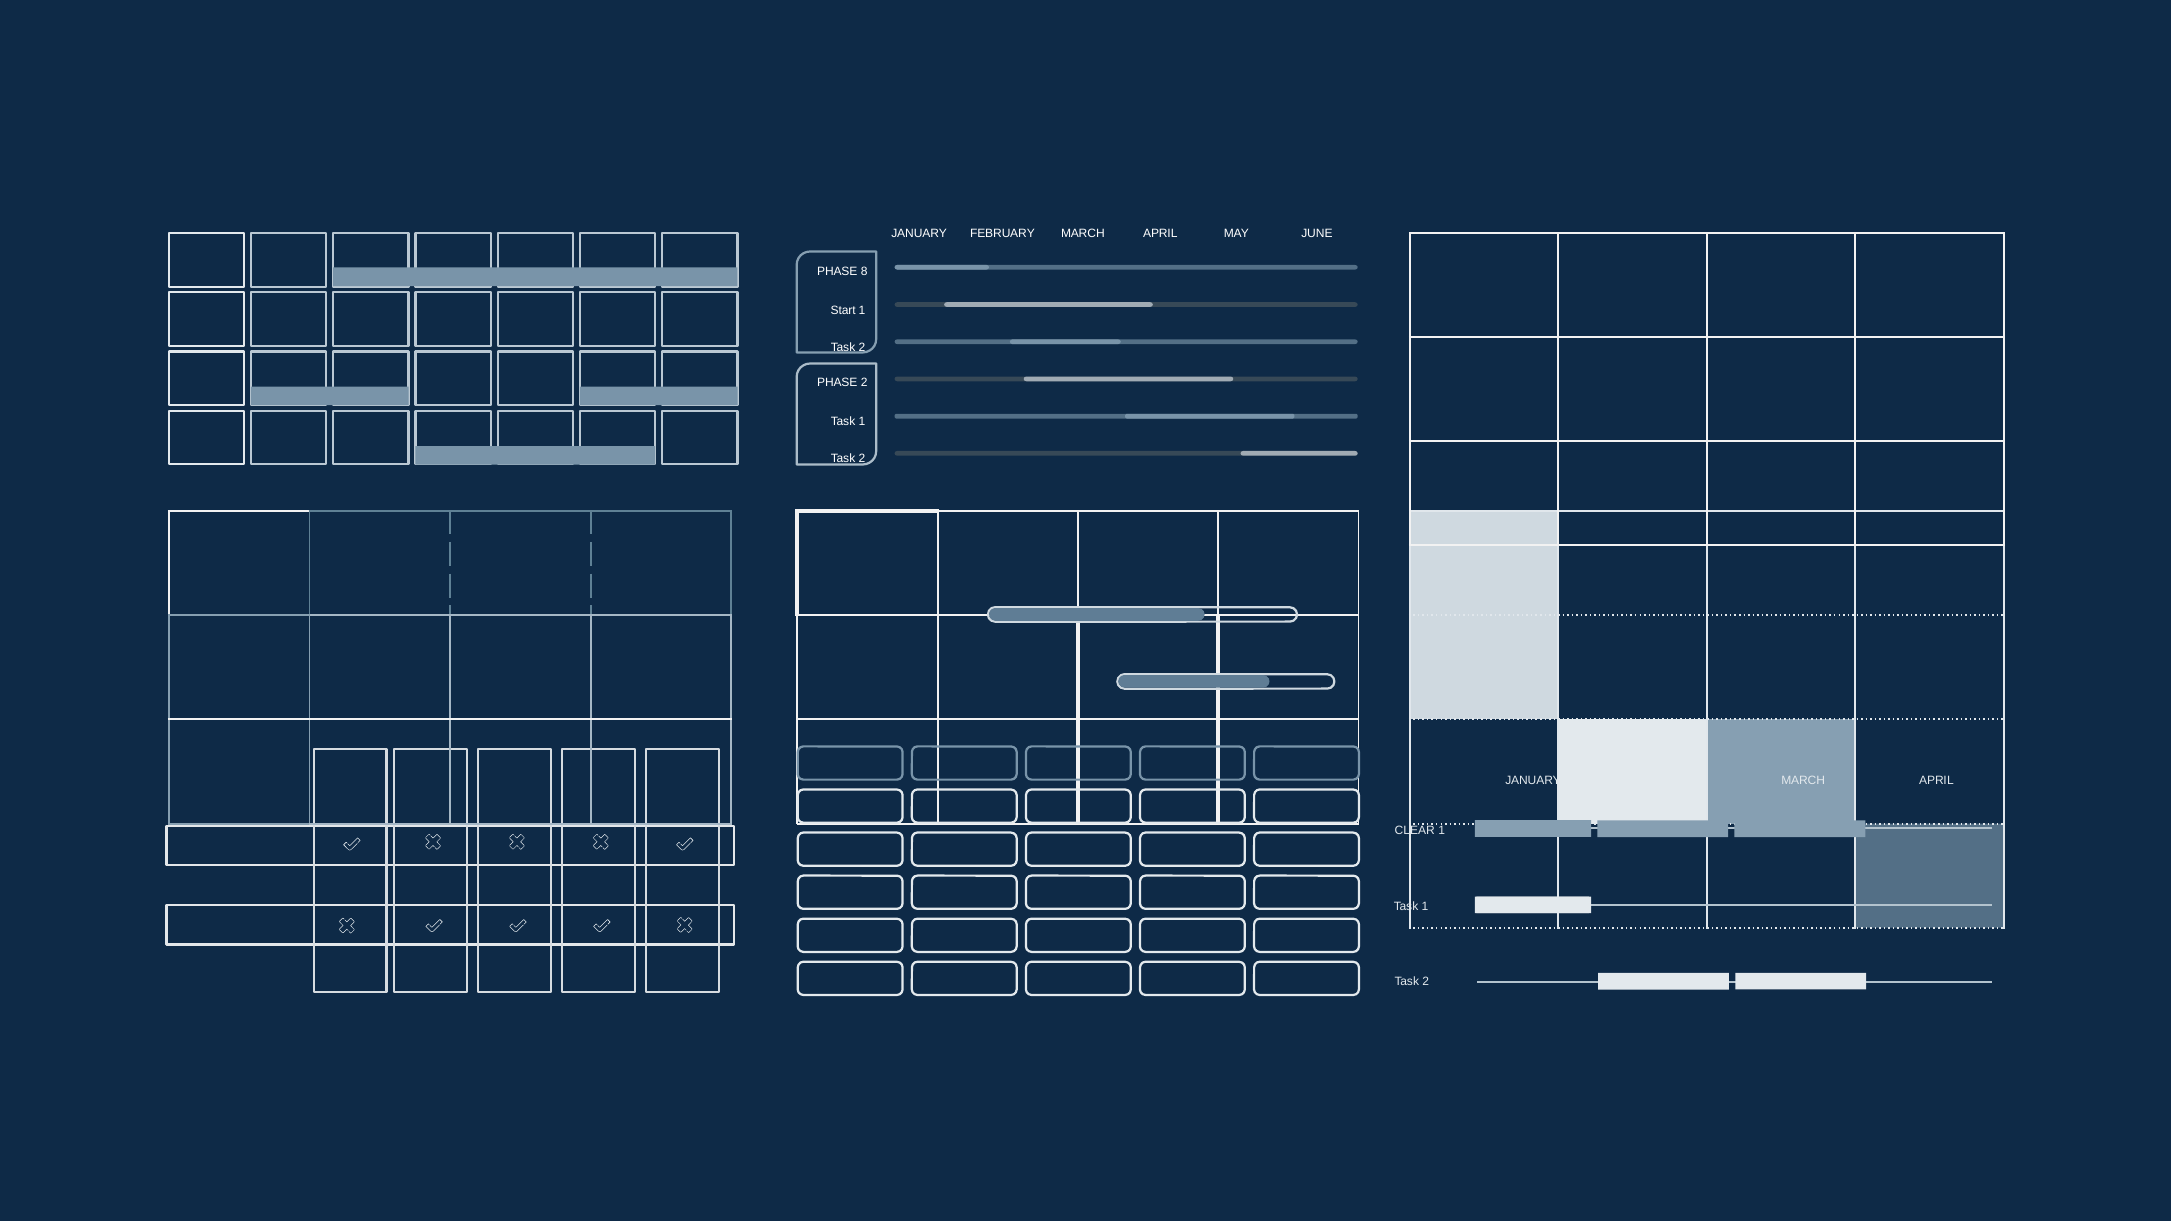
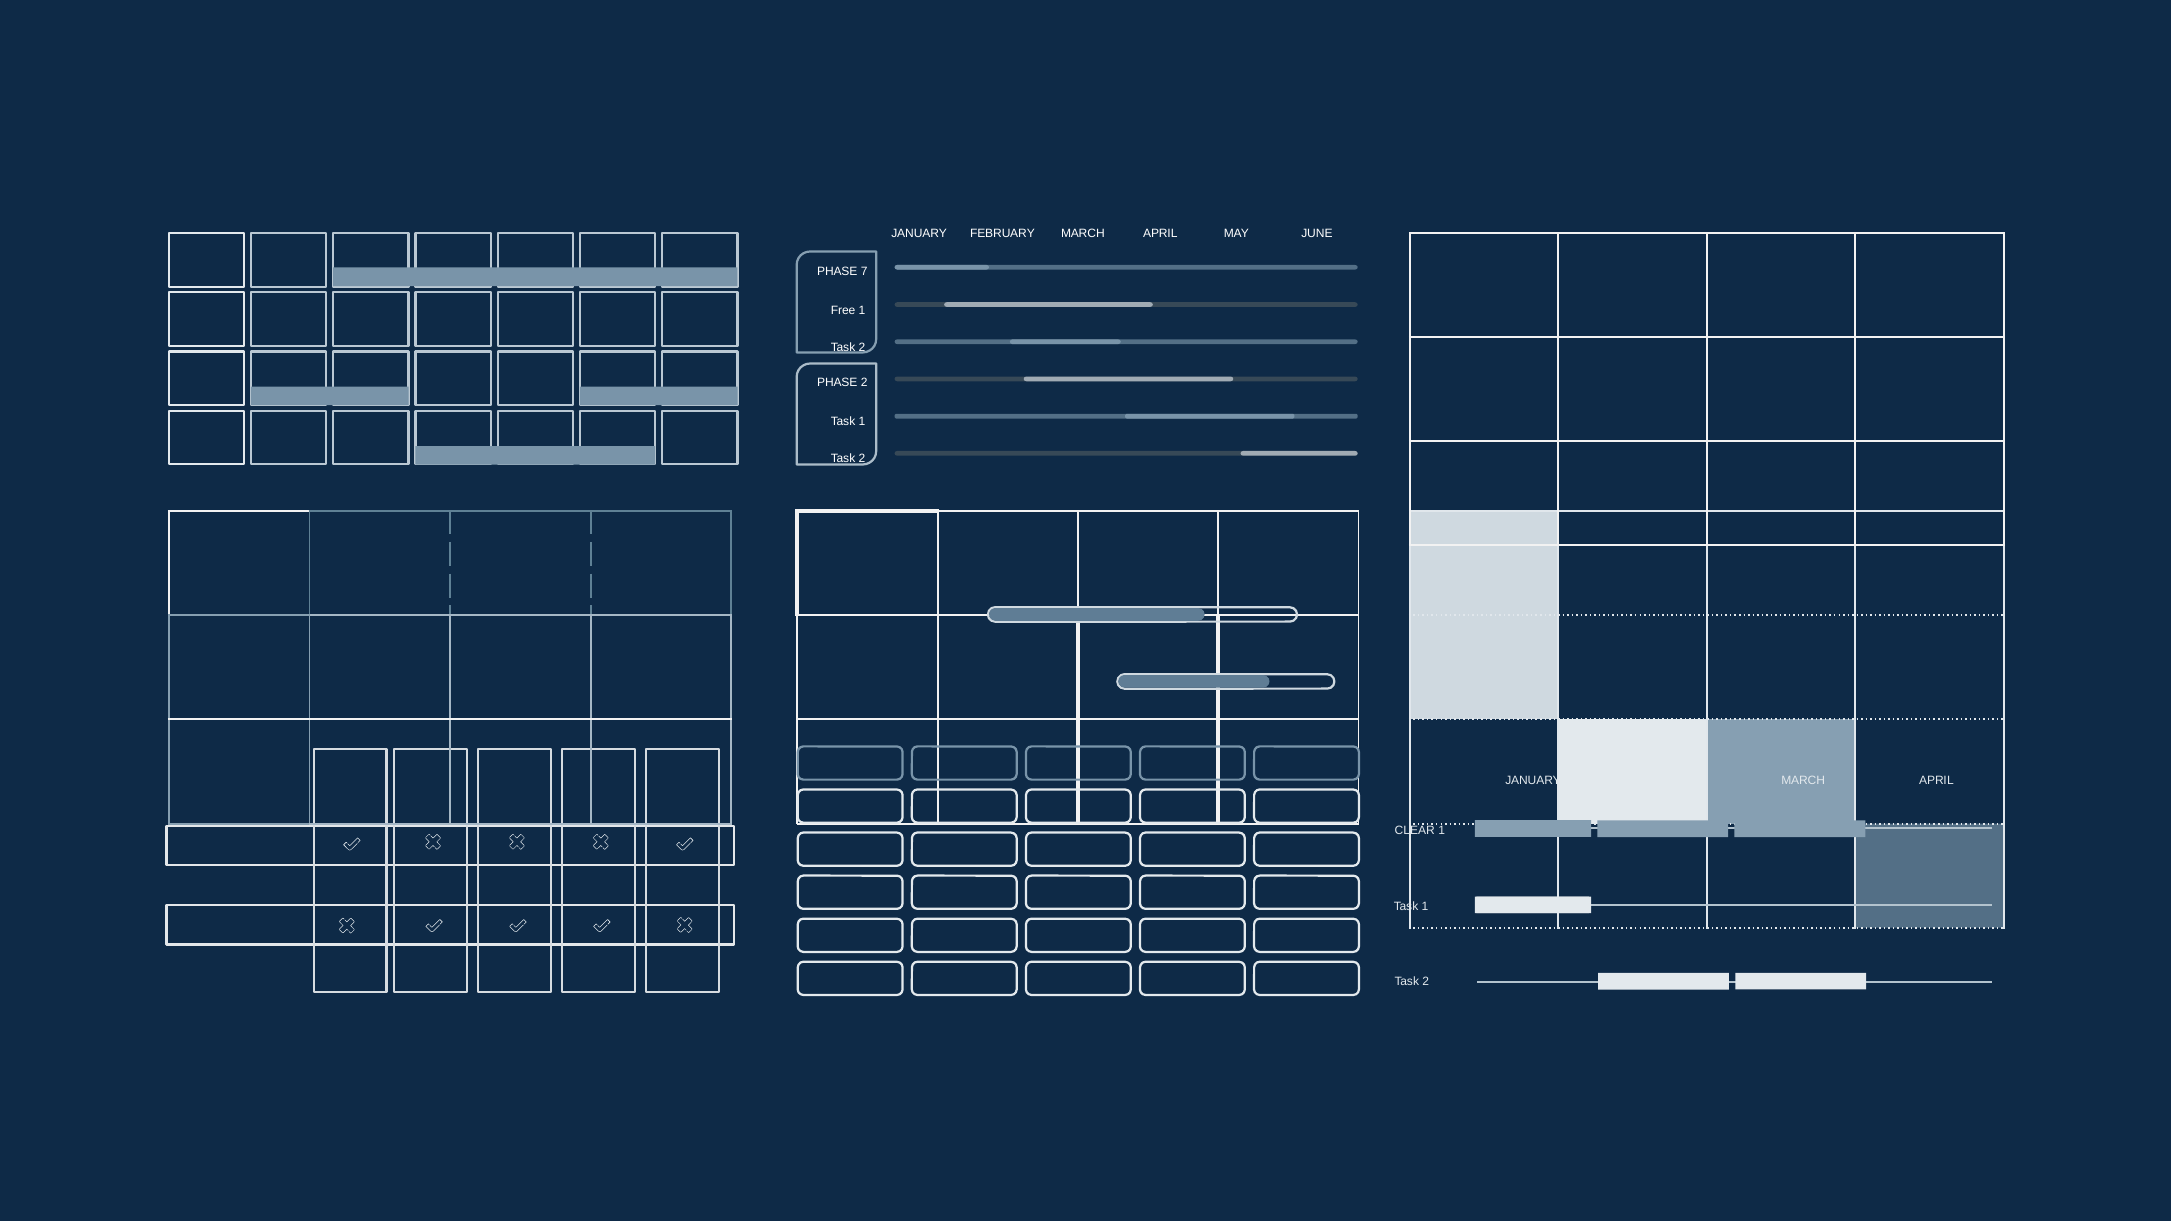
8: 8 -> 7 (864, 272)
Start: Start -> Free (843, 310)
